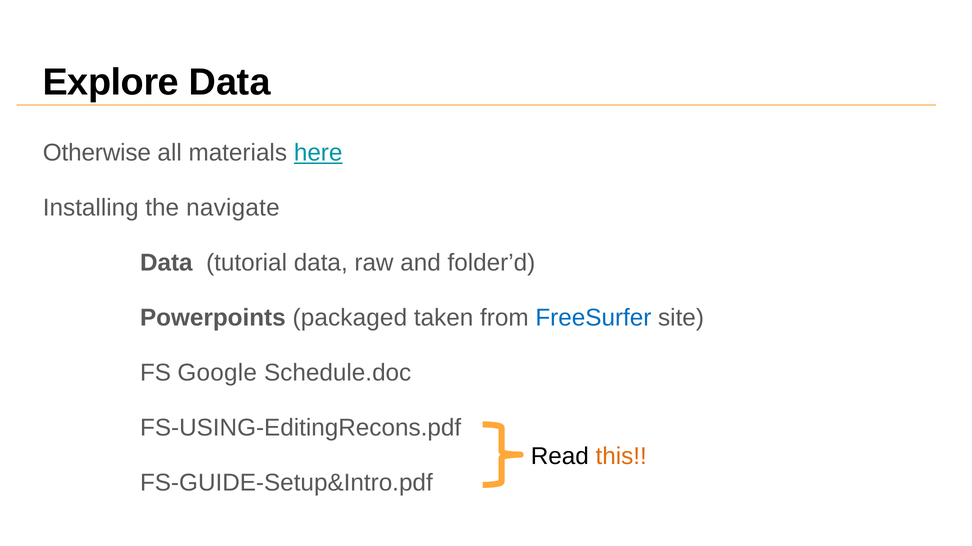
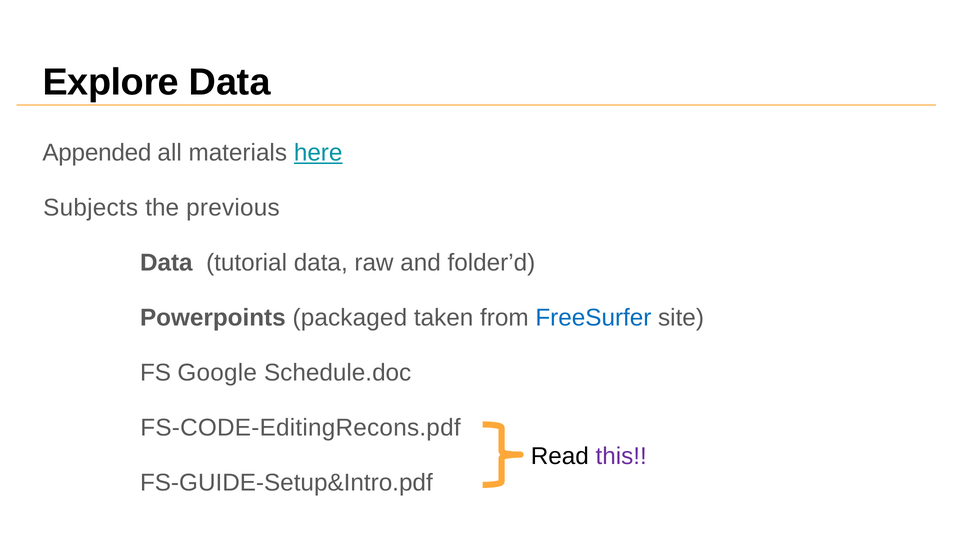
Otherwise: Otherwise -> Appended (97, 153)
Installing: Installing -> Subjects (91, 208)
navigate: navigate -> previous (233, 208)
FS-USING-EditingRecons.pdf: FS-USING-EditingRecons.pdf -> FS-CODE-EditingRecons.pdf (300, 428)
this colour: orange -> purple (621, 457)
